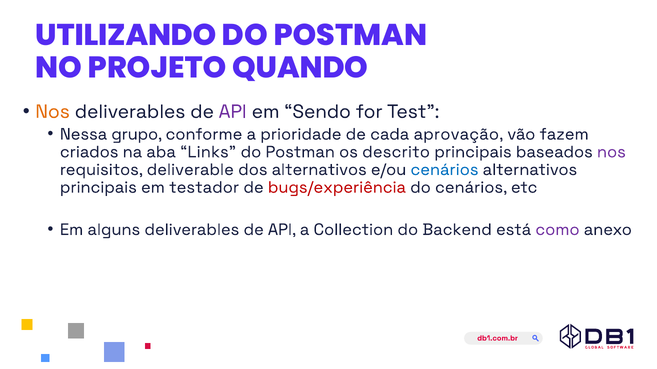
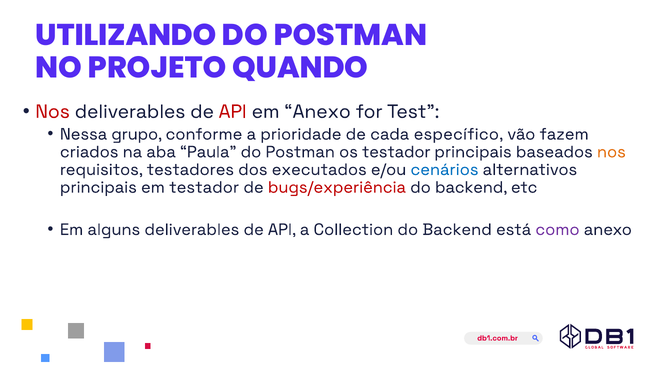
Nos colour: orange -> red (53, 112)
API colour: purple -> red (233, 112)
em Sendo: Sendo -> Anexo (318, 112)
aprovação: aprovação -> específico (458, 134)
Links: Links -> Paula (208, 152)
os descrito: descrito -> testador (396, 152)
nos colour: purple -> orange (611, 152)
deliverable: deliverable -> testadores (190, 170)
dos alternativos: alternativos -> executados (319, 170)
cenários: cenários -> backend (471, 188)
